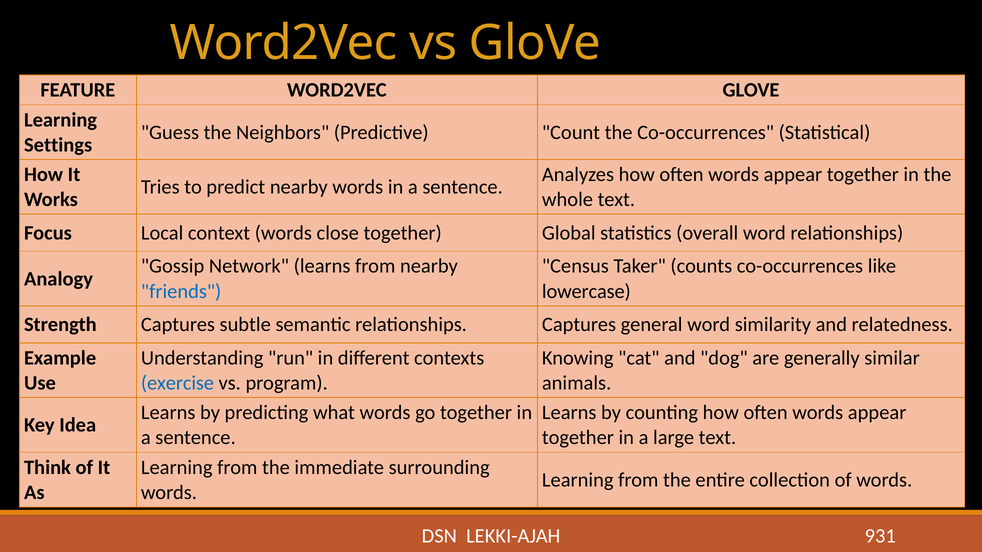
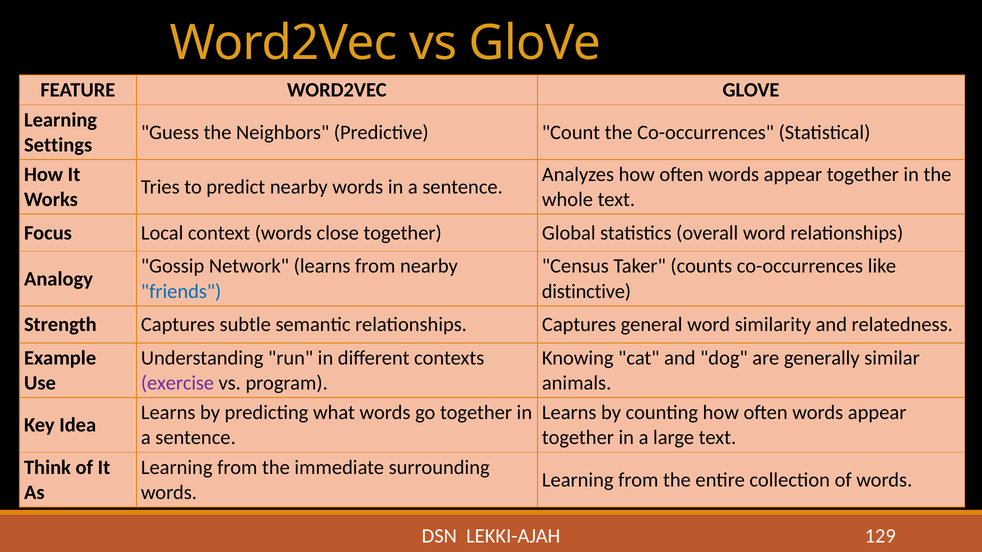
lowercase: lowercase -> distinctive (586, 291)
exercise colour: blue -> purple (177, 383)
931: 931 -> 129 (880, 536)
